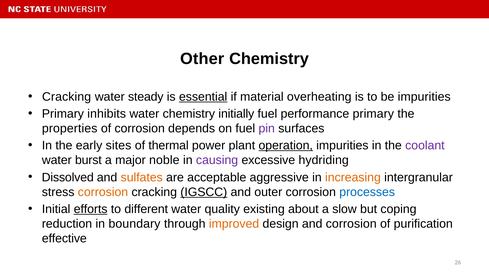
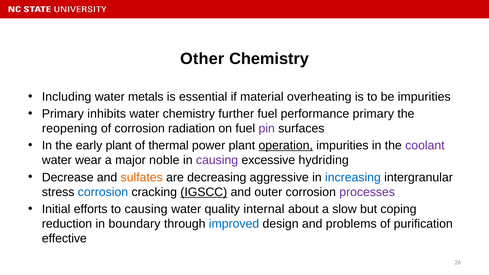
Cracking: Cracking -> Including (67, 97)
steady: steady -> metals (146, 97)
essential underline: present -> none (203, 97)
initially: initially -> further (236, 114)
properties: properties -> reopening (70, 128)
depends: depends -> radiation (192, 128)
early sites: sites -> plant (119, 146)
burst: burst -> wear (88, 160)
Dissolved: Dissolved -> Decrease (68, 177)
acceptable: acceptable -> decreasing (217, 177)
increasing colour: orange -> blue (353, 177)
corrosion colour: orange -> blue (103, 192)
processes colour: blue -> purple (367, 192)
efforts underline: present -> none (91, 209)
to different: different -> causing (146, 209)
existing: existing -> internal (264, 209)
improved colour: orange -> blue (234, 224)
and corrosion: corrosion -> problems (351, 224)
